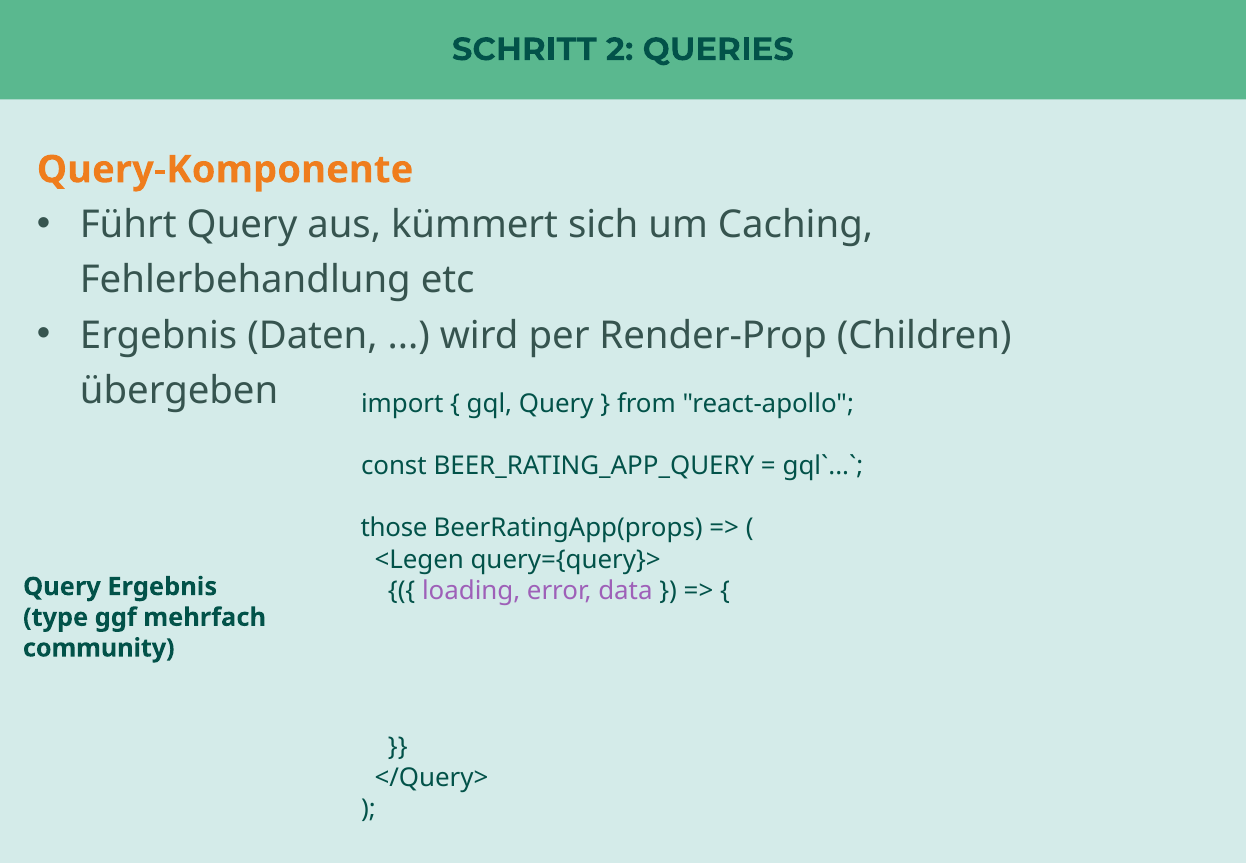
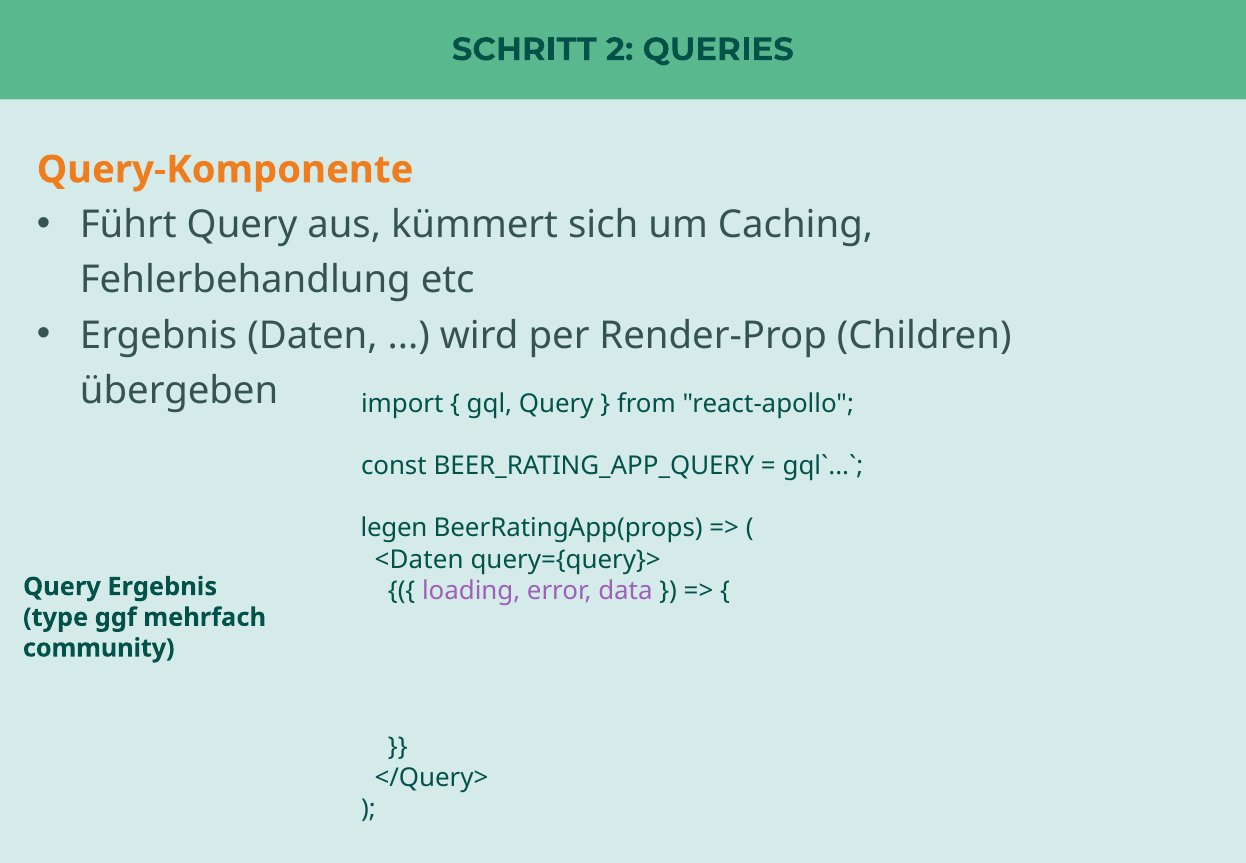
those: those -> legen (394, 528)
<Legen: <Legen -> <Daten (419, 559)
